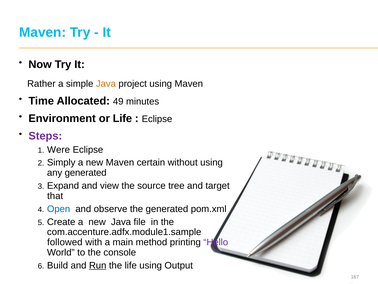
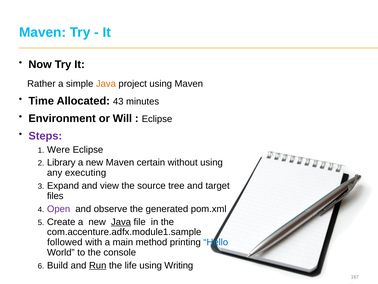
49: 49 -> 43 (118, 101)
or Life: Life -> Will (122, 118)
Simply: Simply -> Library (61, 162)
any generated: generated -> executing (86, 173)
that: that -> files (55, 196)
Open colour: blue -> purple (59, 209)
Java underline: none -> present (121, 221)
Hello colour: purple -> blue (216, 242)
Output: Output -> Writing (179, 265)
